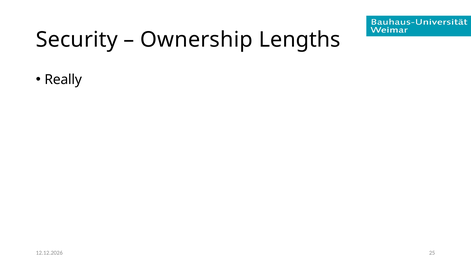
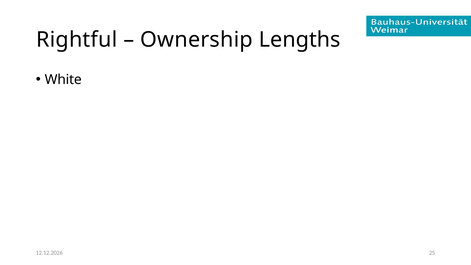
Security: Security -> Rightful (77, 40)
Really: Really -> White (63, 80)
